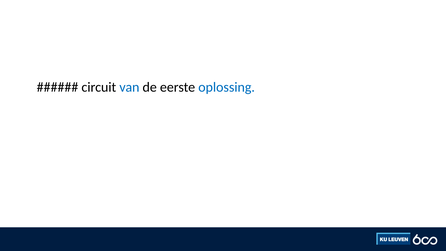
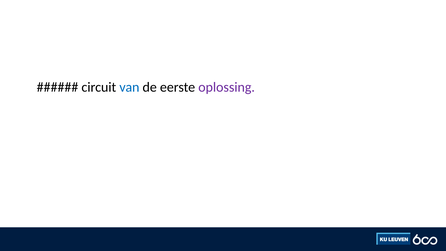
oplossing colour: blue -> purple (227, 87)
